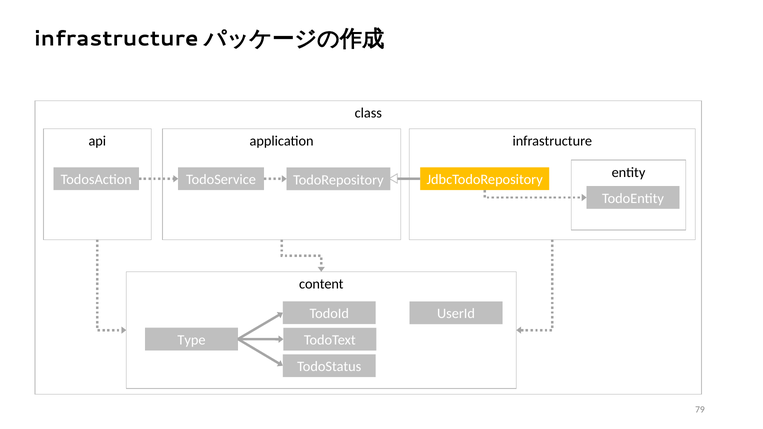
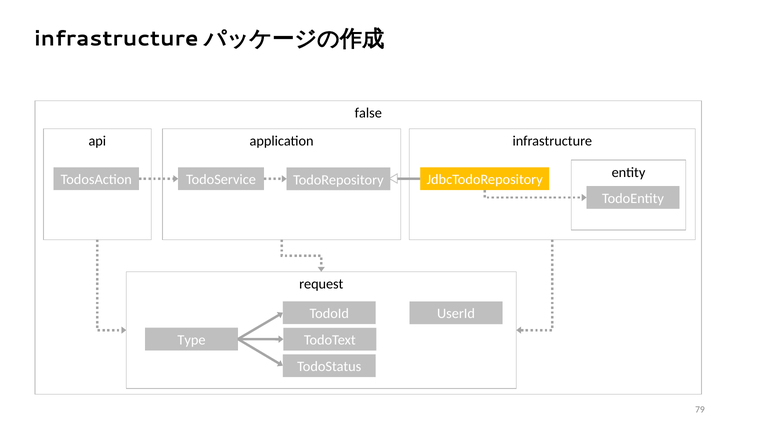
class: class -> false (368, 113)
content: content -> request (321, 284)
